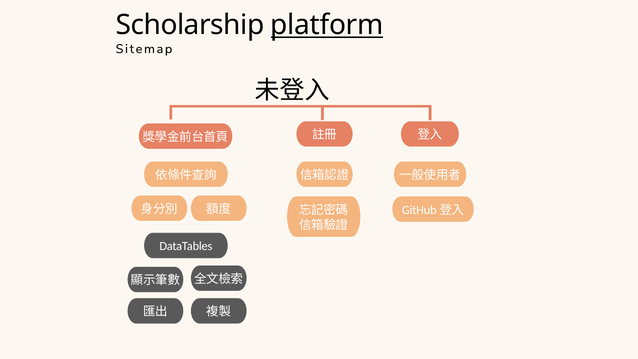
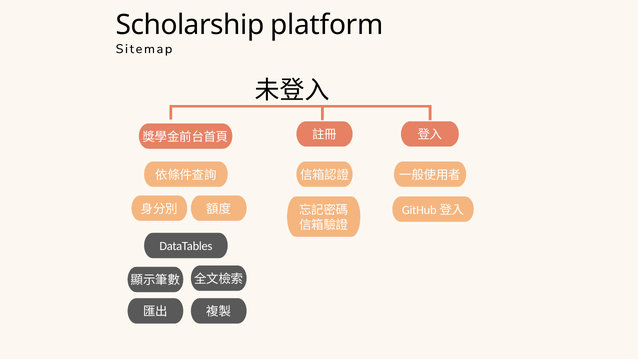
platform underline: present -> none (327, 25)
